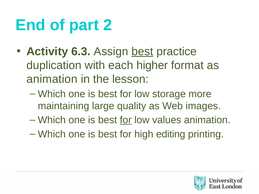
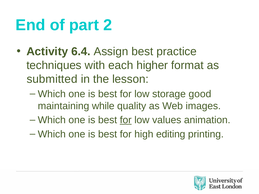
6.3: 6.3 -> 6.4 (81, 51)
best underline: present -> none (142, 51)
duplication: duplication -> techniques (54, 65)
animation: animation -> submitted (52, 79)
more: more -> good (200, 94)
large: large -> while (103, 106)
